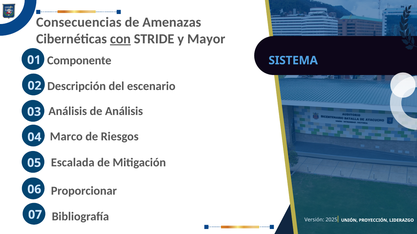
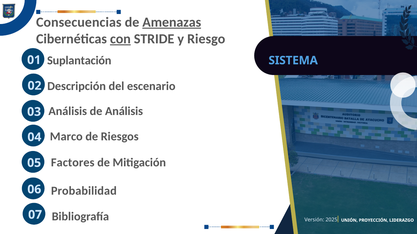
Amenazas underline: none -> present (172, 22)
Mayor: Mayor -> Riesgo (206, 39)
Componente: Componente -> Suplantación (79, 61)
Escalada: Escalada -> Factores (73, 163)
Proporcionar: Proporcionar -> Probabilidad (84, 191)
